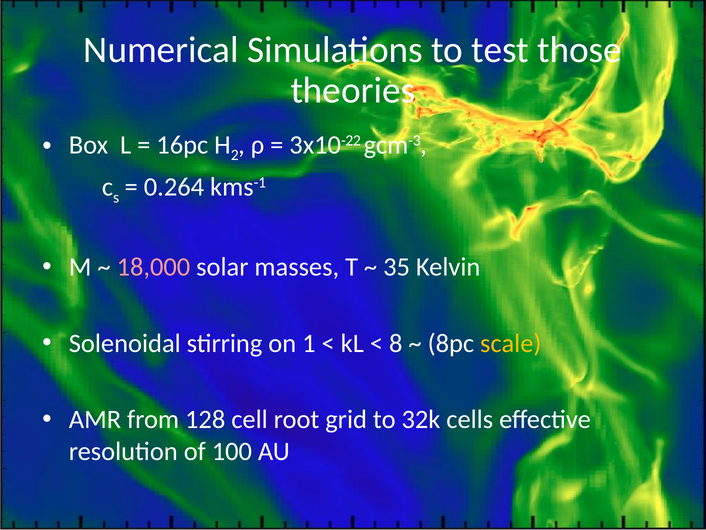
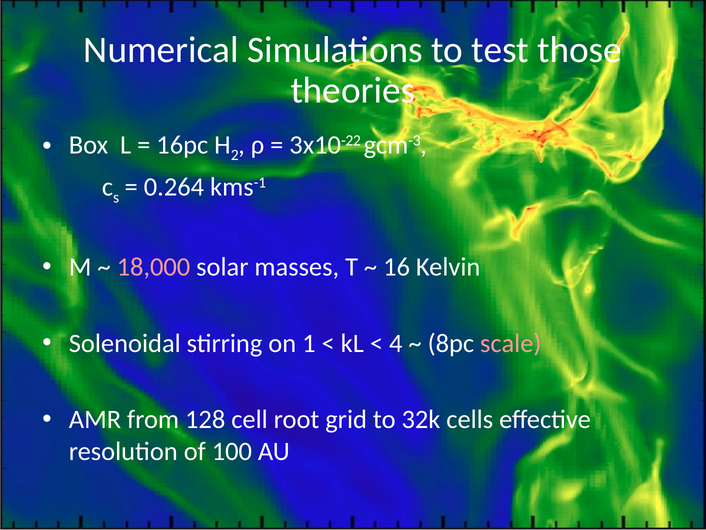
35: 35 -> 16 (397, 267)
8: 8 -> 4 (396, 343)
scale colour: yellow -> pink (511, 343)
